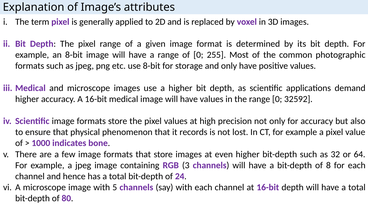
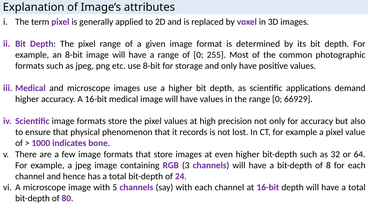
32592: 32592 -> 66929 (298, 99)
